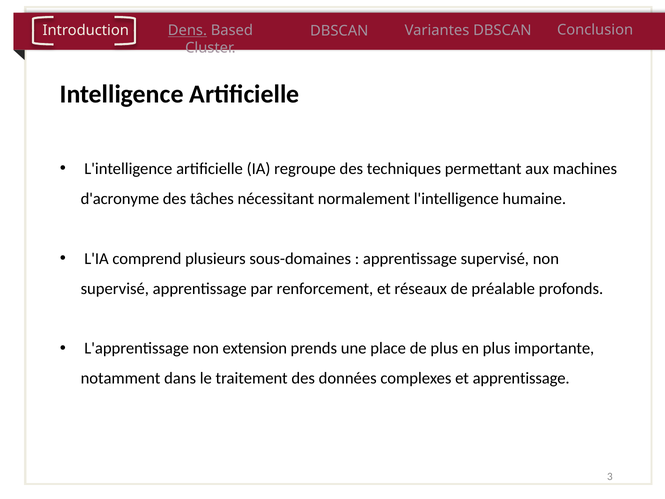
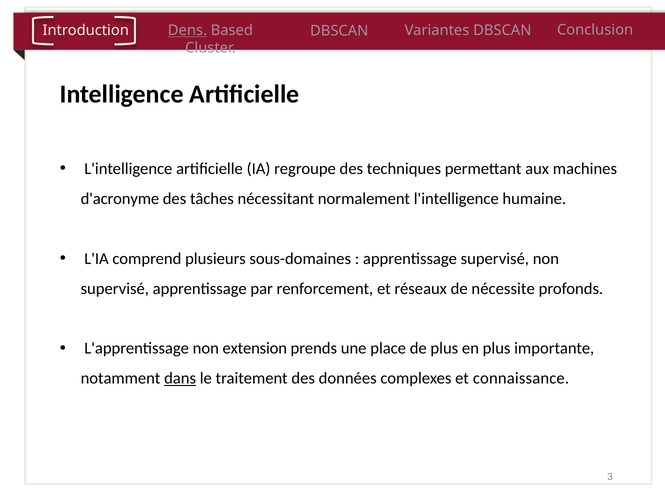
préalable: préalable -> nécessite (503, 288)
dans underline: none -> present (180, 378)
et apprentissage: apprentissage -> connaissance (521, 378)
